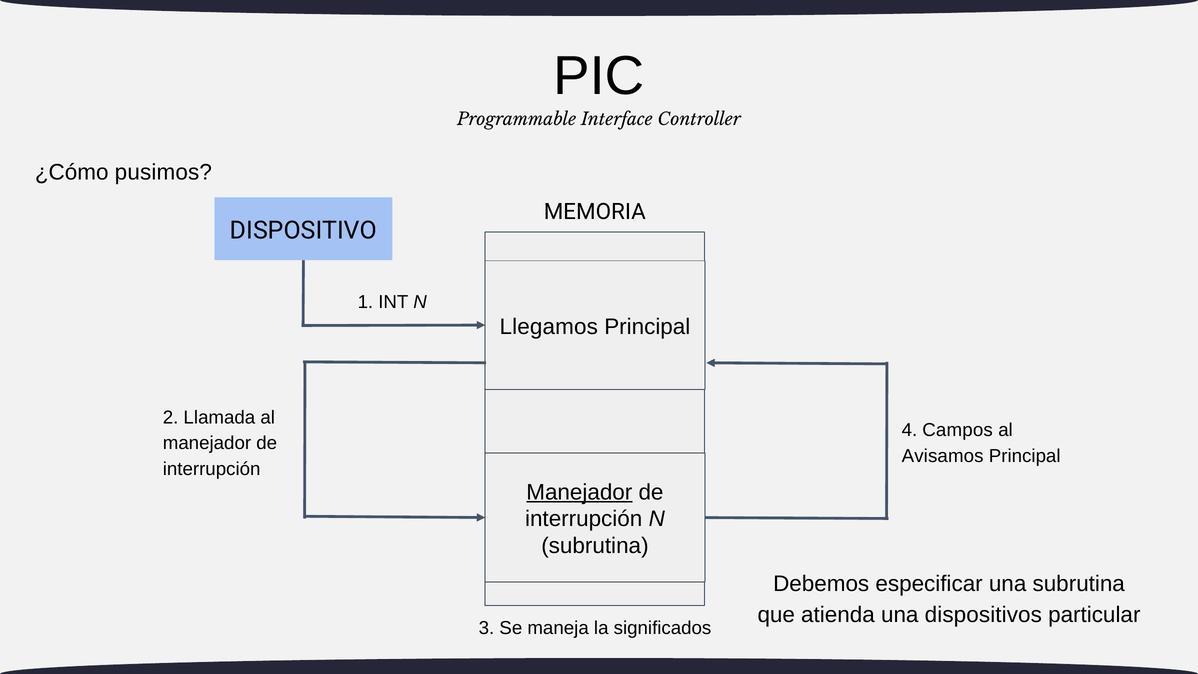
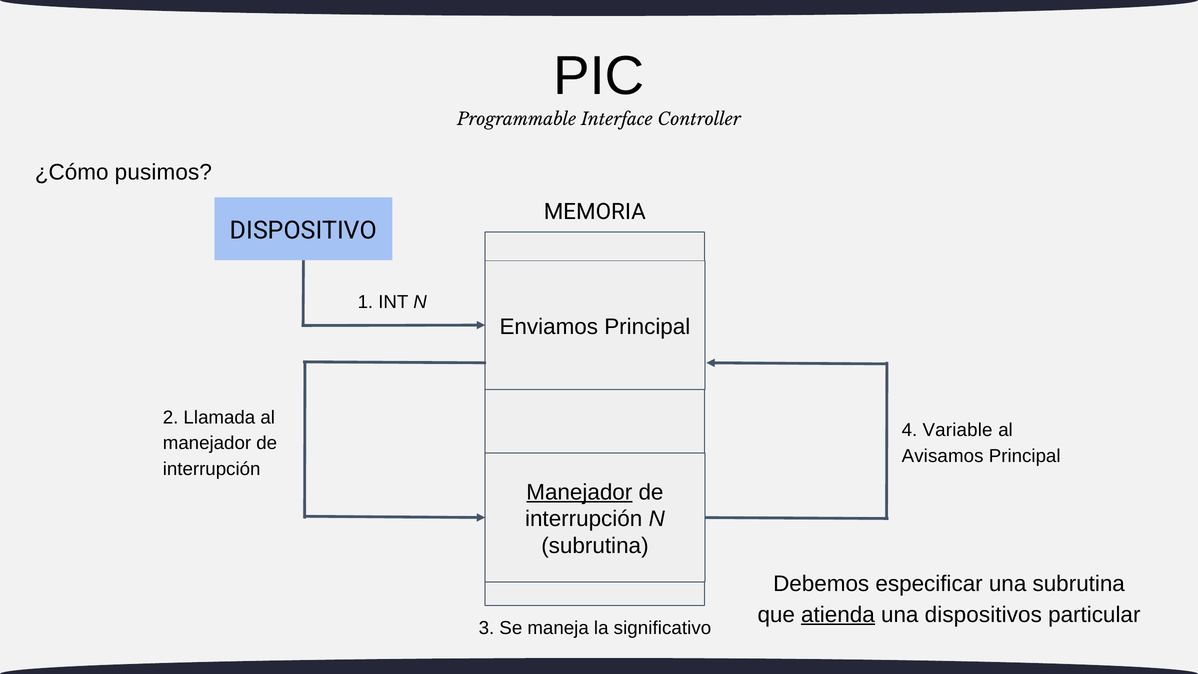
Llegamos: Llegamos -> Enviamos (549, 327)
Campos: Campos -> Variable (958, 430)
atienda underline: none -> present (838, 614)
significados: significados -> significativo (662, 628)
